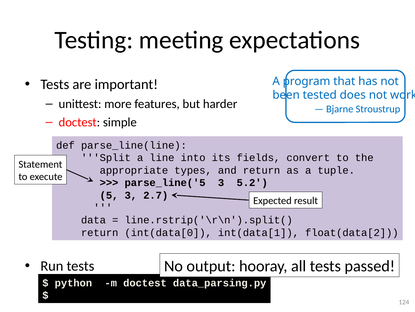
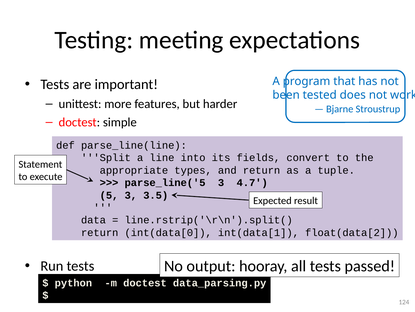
5.2: 5.2 -> 4.7 (252, 182)
2.7: 2.7 -> 3.5 (156, 195)
